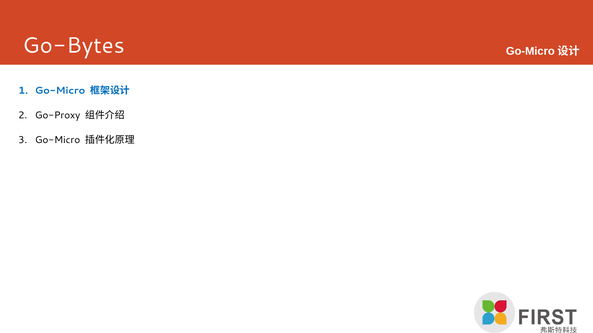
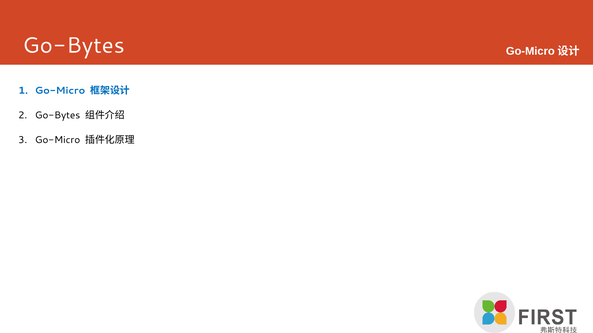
Go-Proxy: Go-Proxy -> Go-Bytes (58, 115)
